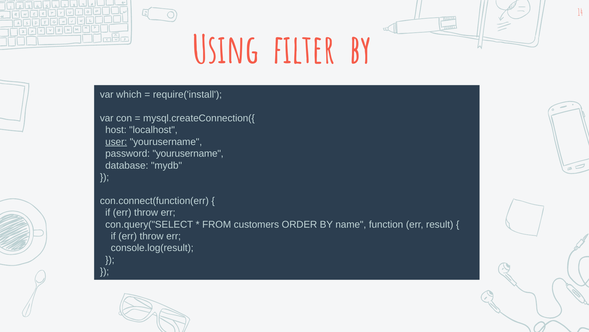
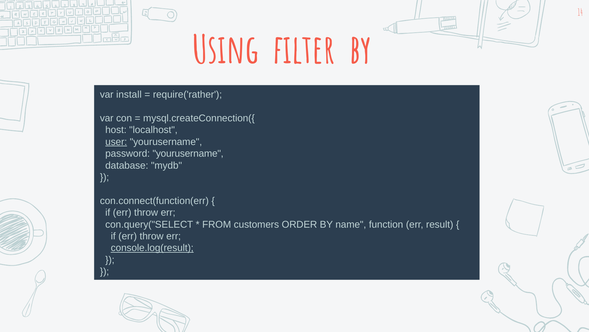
which: which -> install (129, 94)
require('install: require('install -> require('rather (187, 94)
console.log(result underline: none -> present (152, 248)
